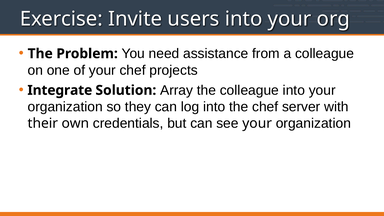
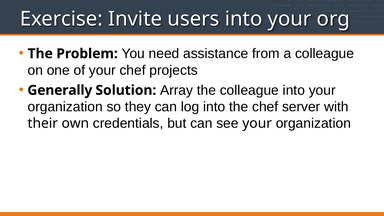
Integrate: Integrate -> Generally (60, 90)
